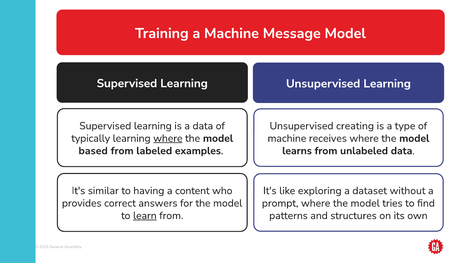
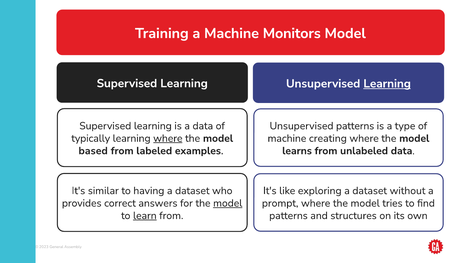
Message: Message -> Monitors (292, 33)
Learning underline: none -> present (387, 83)
Unsupervised creating: creating -> patterns (355, 126)
receives: receives -> creating (328, 138)
having a content: content -> dataset (192, 190)
model underline: none -> present (228, 203)
